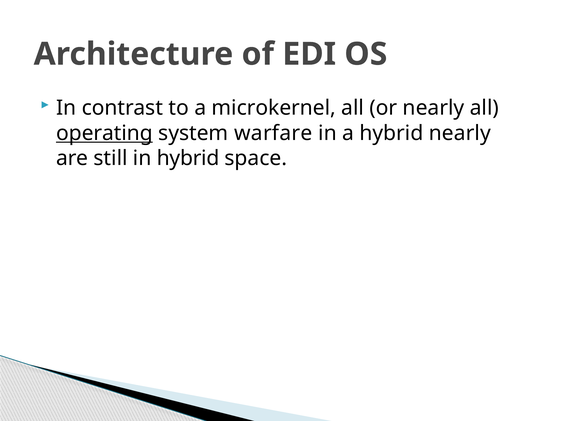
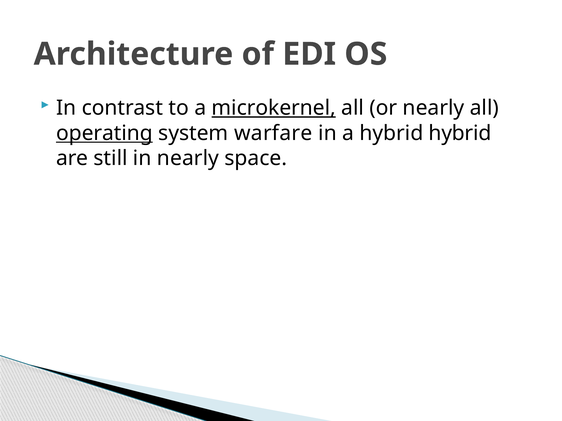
microkernel underline: none -> present (274, 108)
hybrid nearly: nearly -> hybrid (460, 133)
in hybrid: hybrid -> nearly (188, 159)
